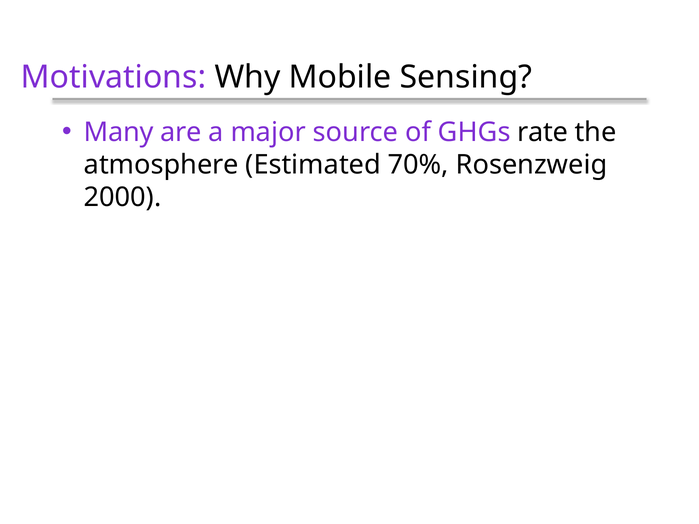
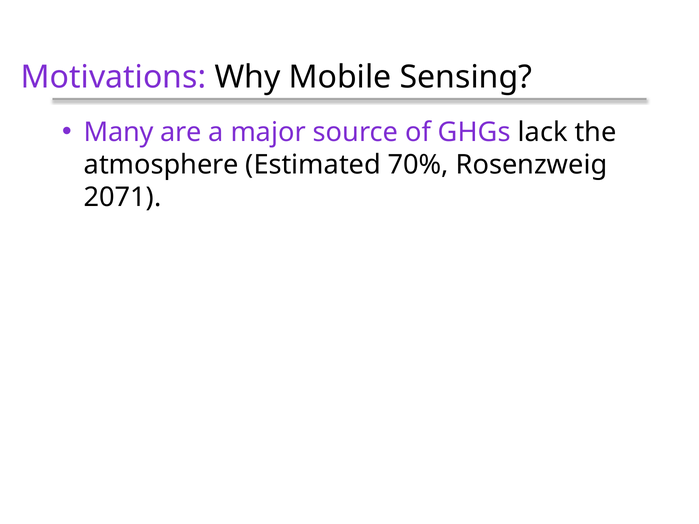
rate: rate -> lack (543, 132)
2000: 2000 -> 2071 (123, 198)
